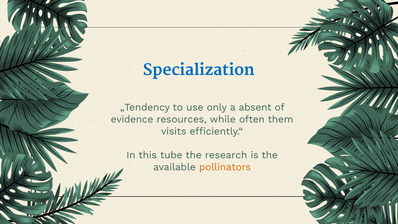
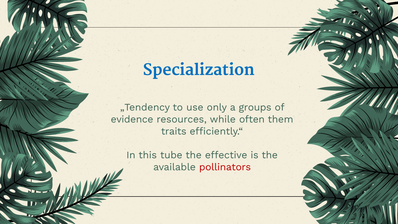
absent: absent -> groups (255, 107)
visits: visits -> traits (174, 131)
research: research -> effective (226, 155)
pollinators colour: orange -> red (225, 167)
